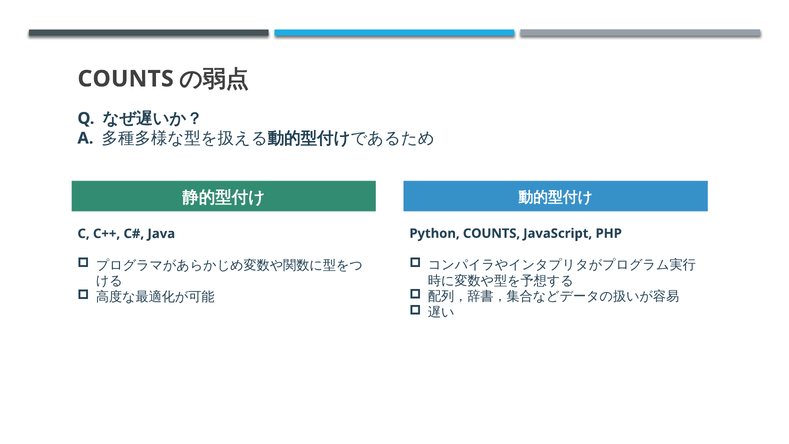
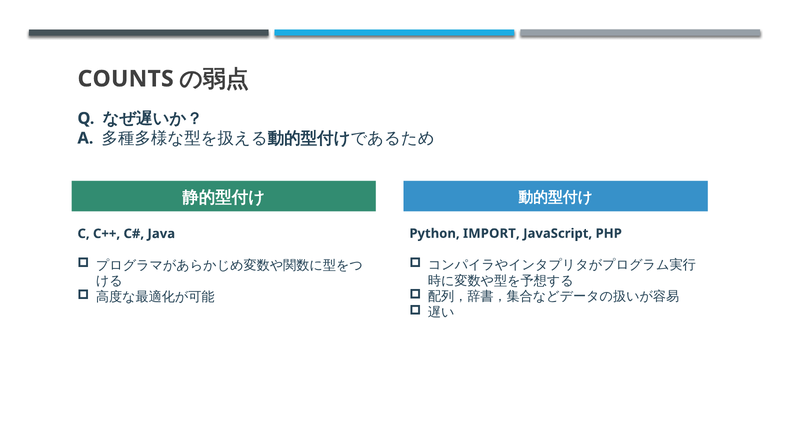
Python COUNTS: COUNTS -> IMPORT (491, 233)
